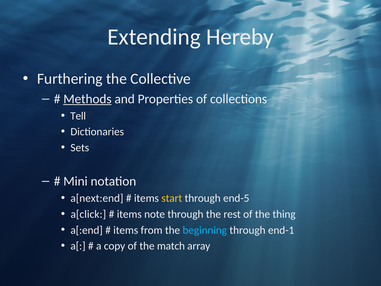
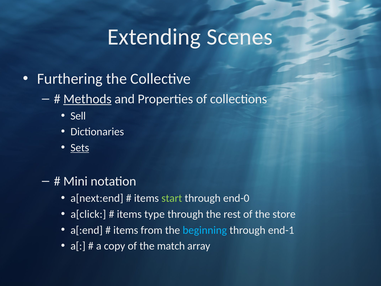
Hereby: Hereby -> Scenes (240, 37)
Tell: Tell -> Sell (78, 116)
Sets underline: none -> present (80, 148)
start colour: yellow -> light green (172, 198)
end-5: end-5 -> end-0 (236, 198)
note: note -> type (155, 214)
thing: thing -> store (284, 214)
